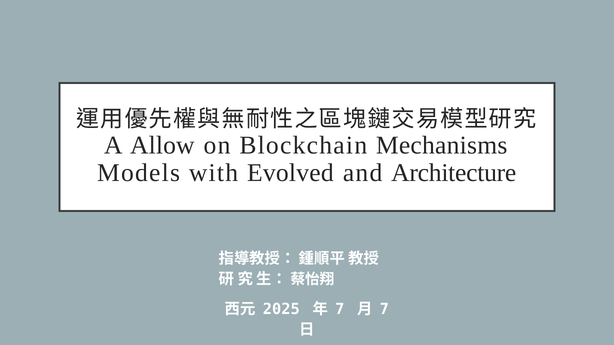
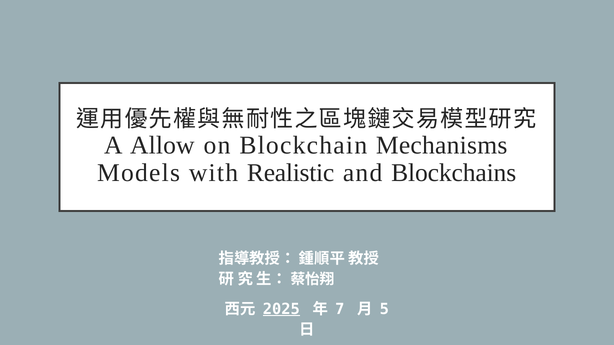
Evolved: Evolved -> Realistic (291, 173)
Architecture: Architecture -> Blockchains (454, 173)
2025 underline: none -> present (281, 309)
7: 7 -> 5 (384, 309)
